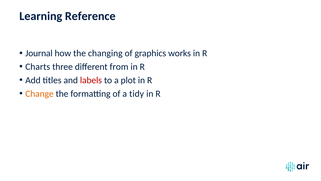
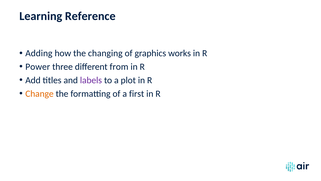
Journal: Journal -> Adding (39, 53)
Charts: Charts -> Power (38, 67)
labels colour: red -> purple (91, 80)
tidy: tidy -> first (137, 93)
